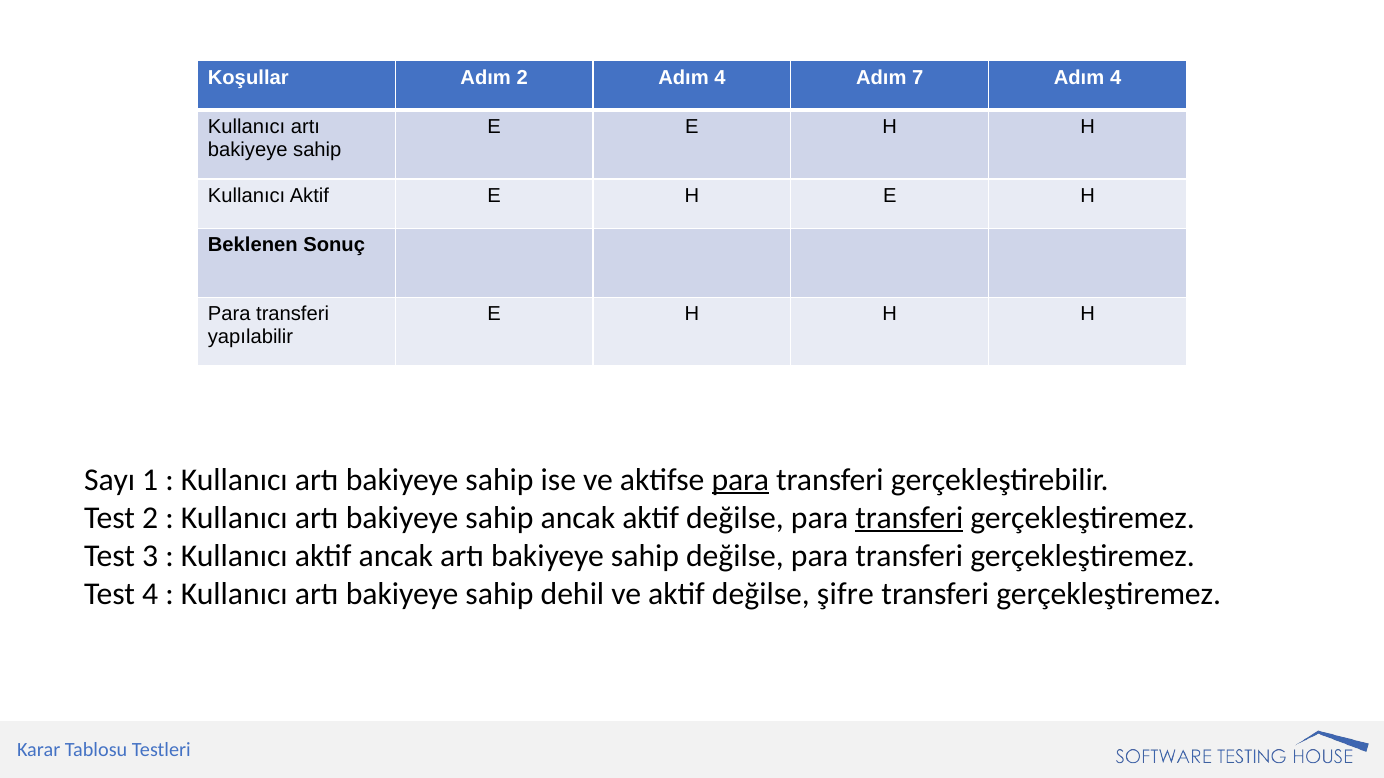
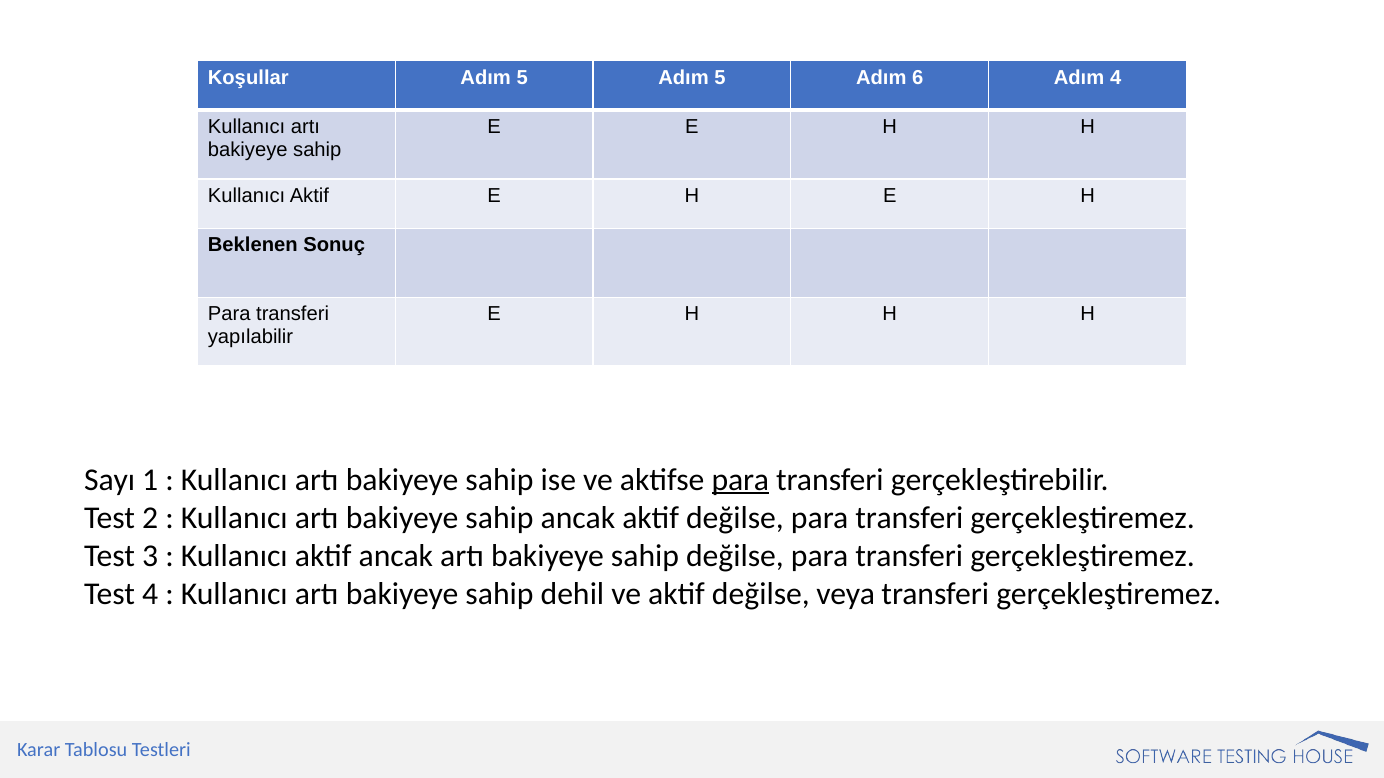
Koşullar Adım 2: 2 -> 5 (522, 78)
4: 4 -> 5 (720, 78)
7: 7 -> 6 (918, 78)
transferi underline: present -> none (909, 518)
şifre: şifre -> veya (846, 594)
